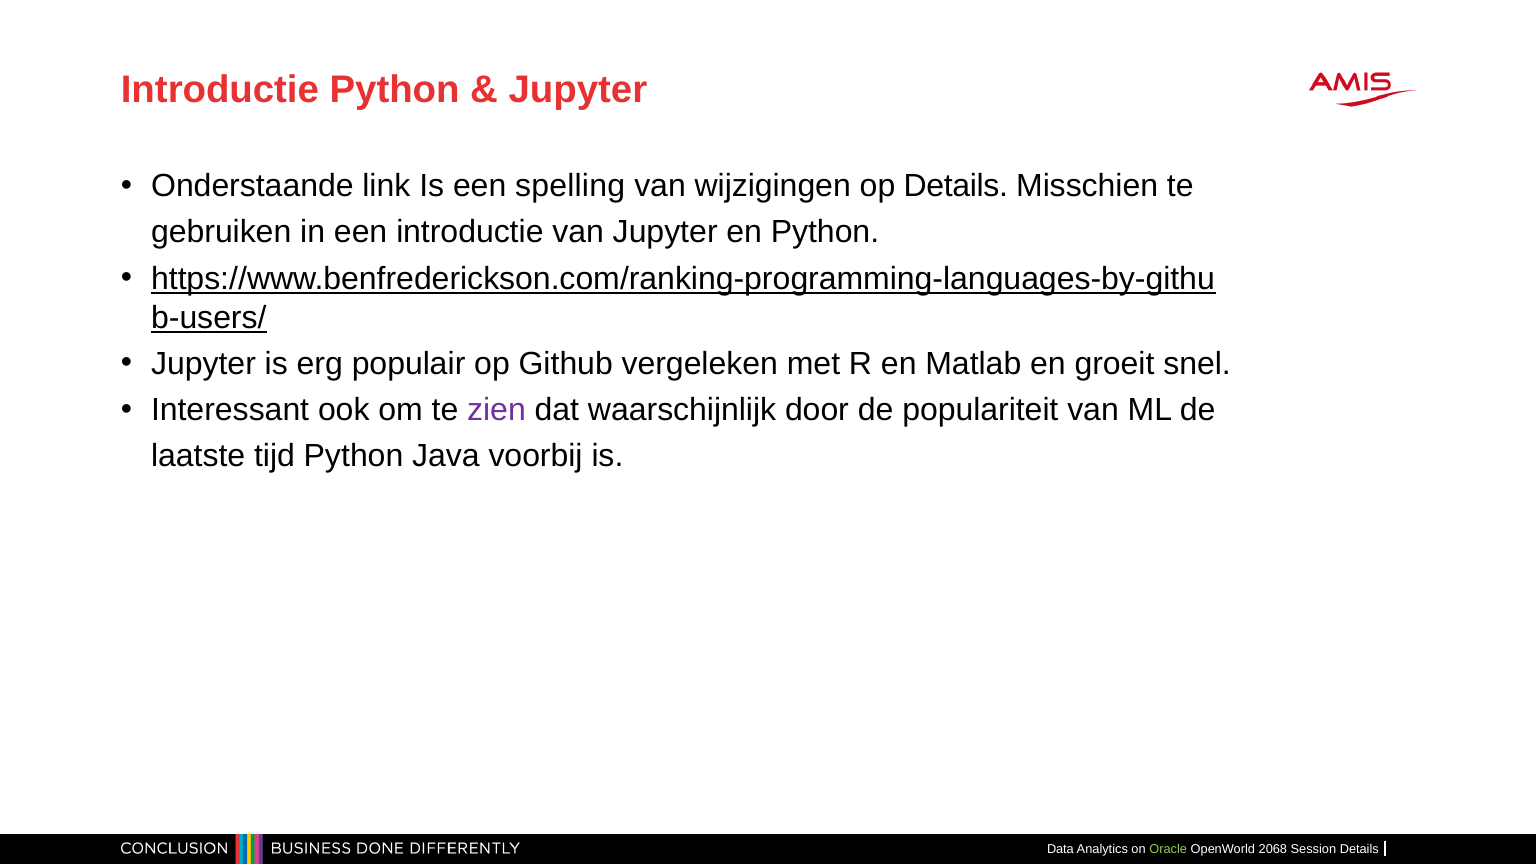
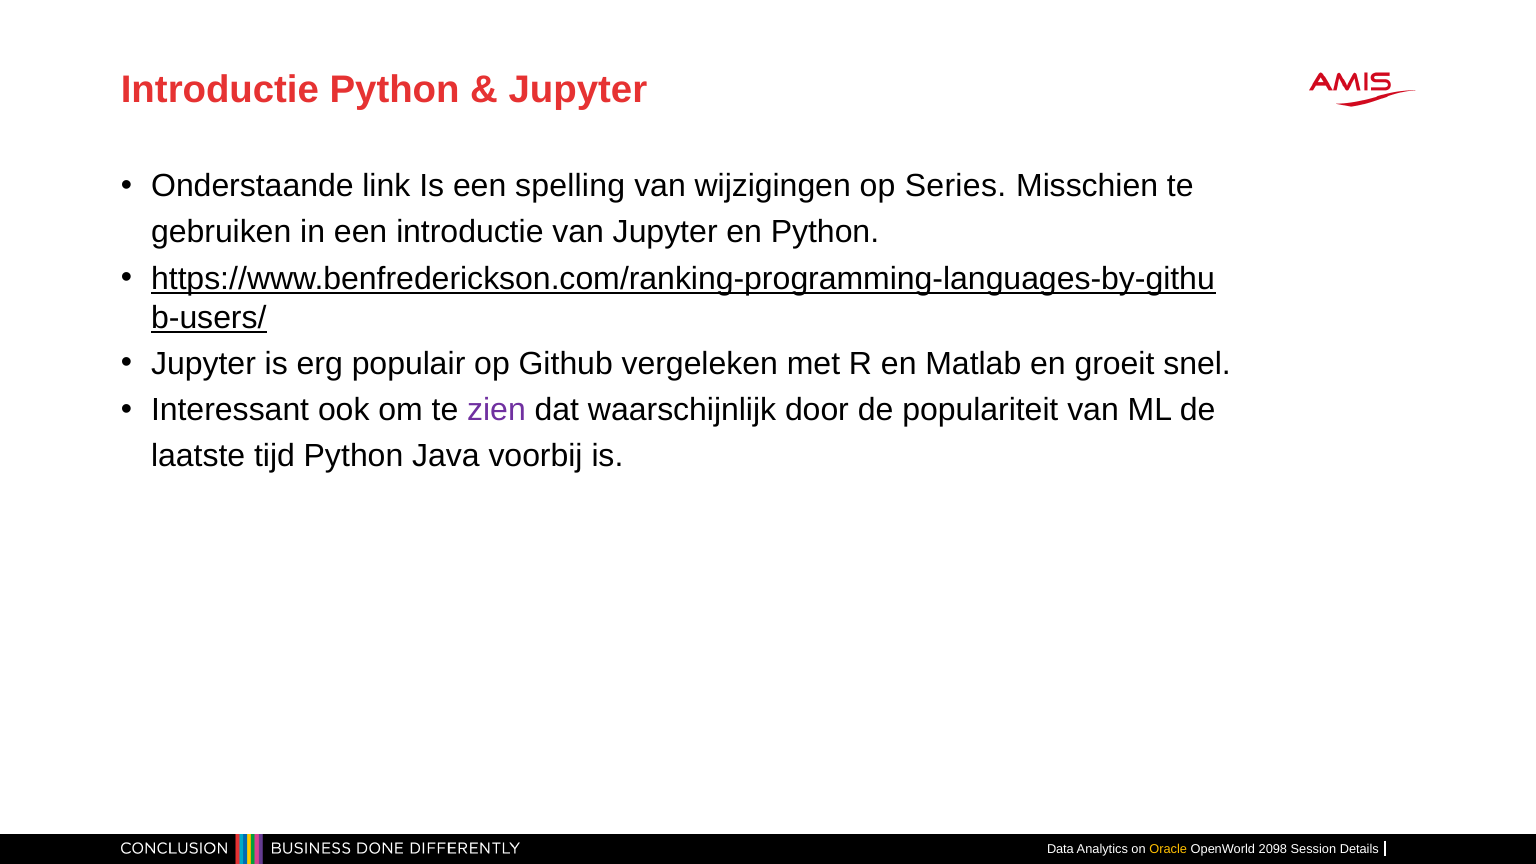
op Details: Details -> Series (955, 186)
Oracle colour: light green -> yellow (1168, 849)
2068: 2068 -> 2098 (1273, 849)
